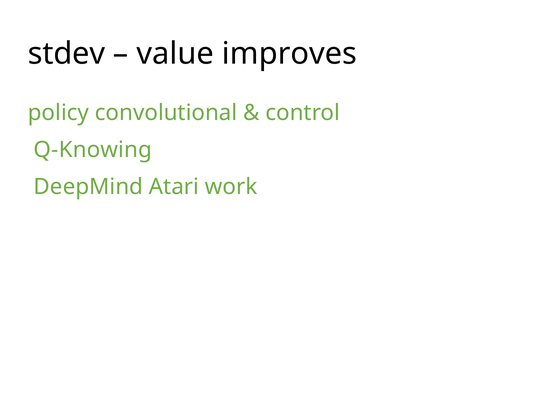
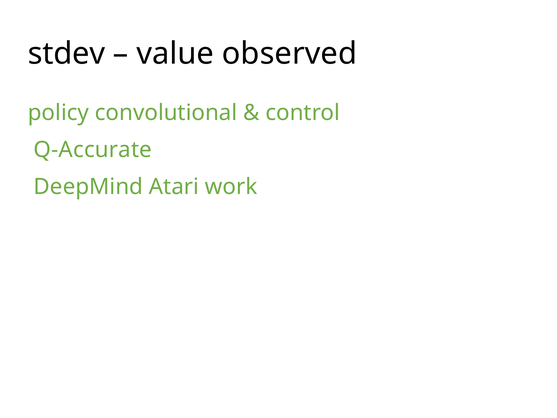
improves: improves -> observed (289, 54)
Q-Knowing: Q-Knowing -> Q-Accurate (93, 150)
